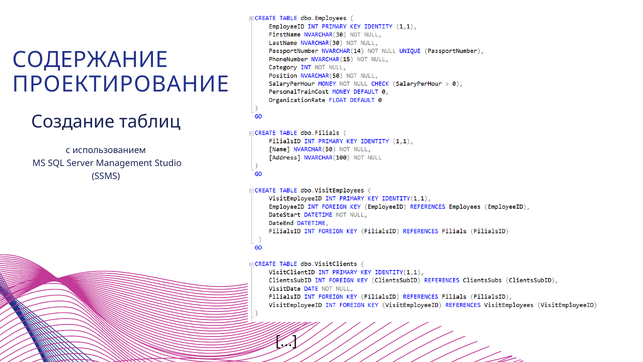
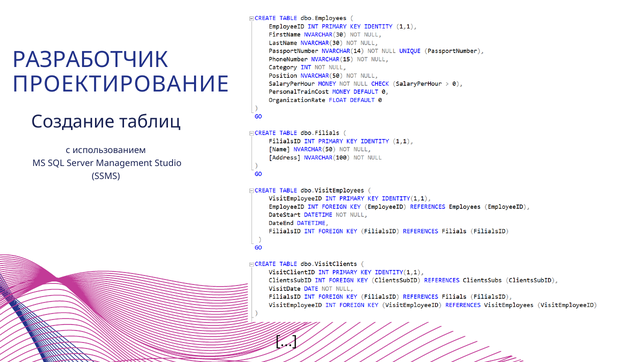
СОДЕРЖАНИЕ: СОДЕРЖАНИЕ -> РАЗРАБОТЧИК (90, 60)
